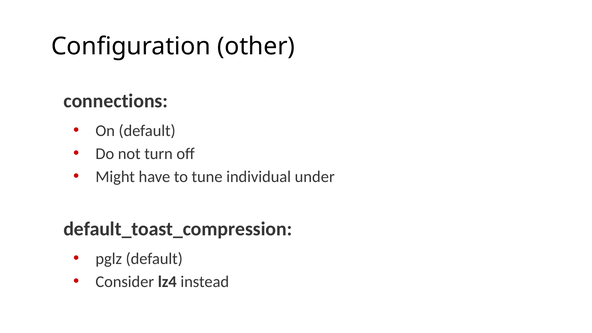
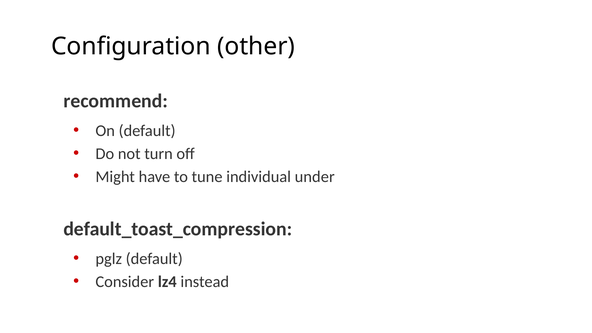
connections: connections -> recommend (116, 101)
